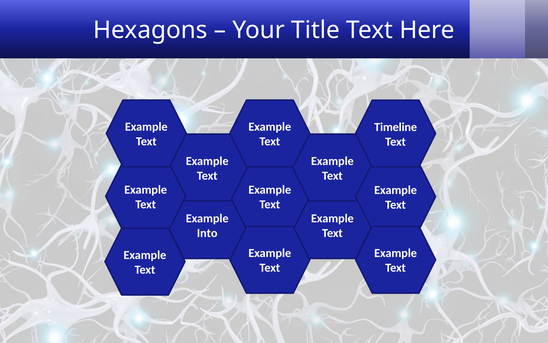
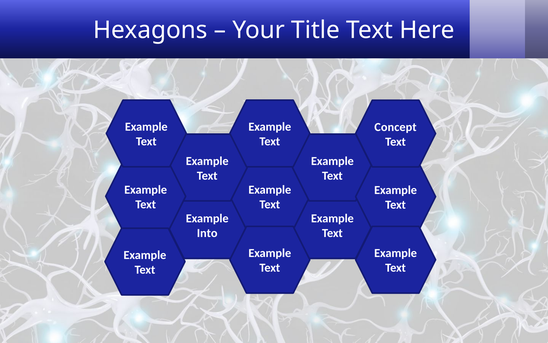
Timeline: Timeline -> Concept (395, 127)
